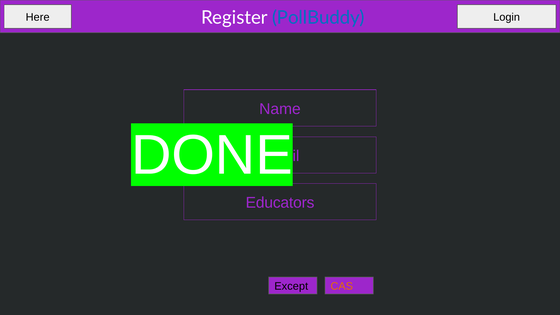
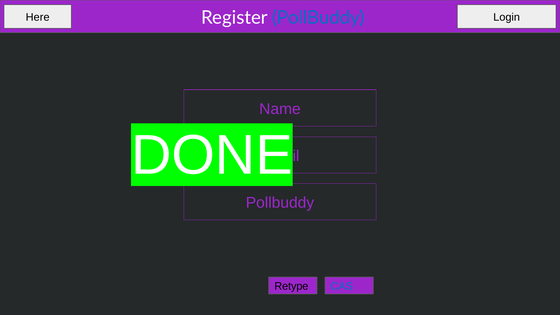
Educators: Educators -> Pollbuddy (280, 203)
Except: Except -> Retype (291, 286)
CAS colour: orange -> blue (342, 286)
